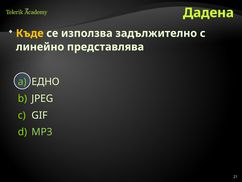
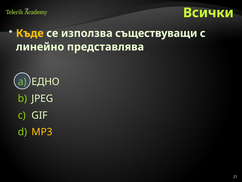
Дадена: Дадена -> Всички (208, 13)
задължително: задължително -> съществуващи (156, 33)
MP3 colour: light green -> yellow (42, 132)
